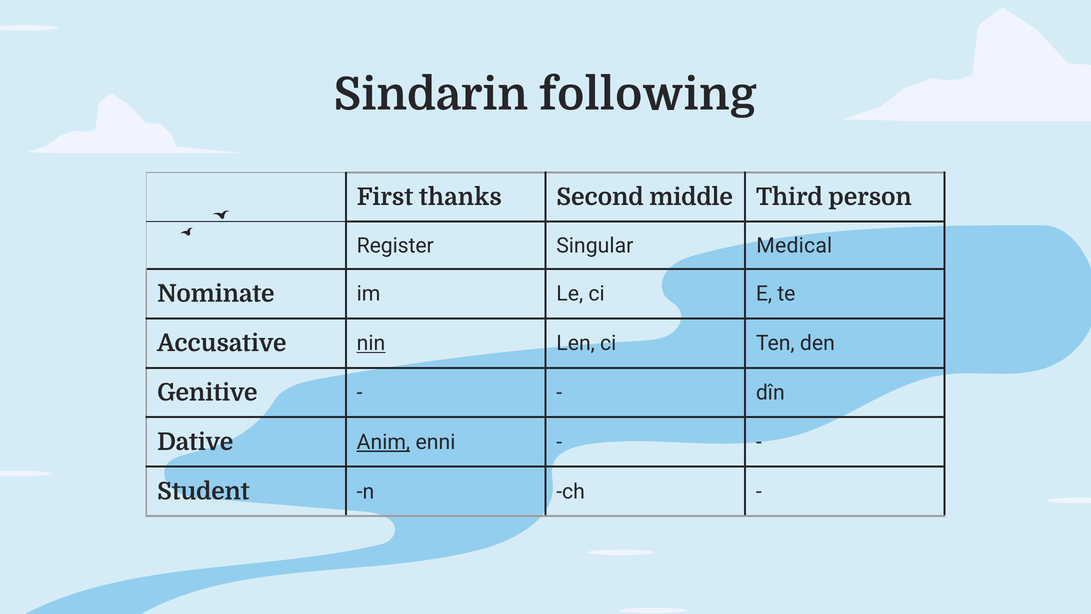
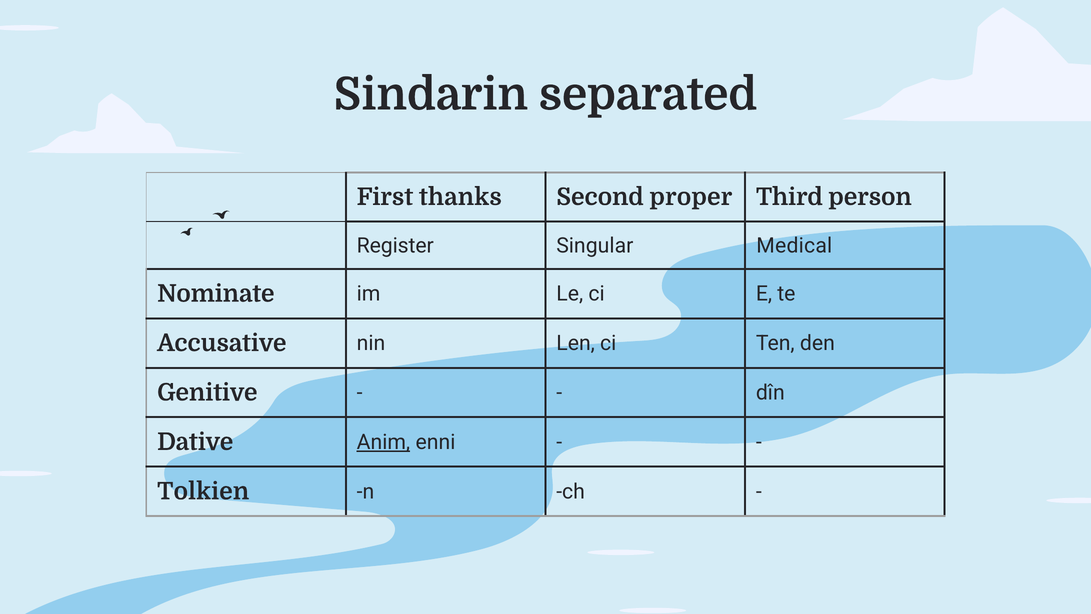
following: following -> separated (648, 94)
middle: middle -> proper (691, 197)
nin underline: present -> none (371, 343)
Student: Student -> Tolkien (203, 491)
